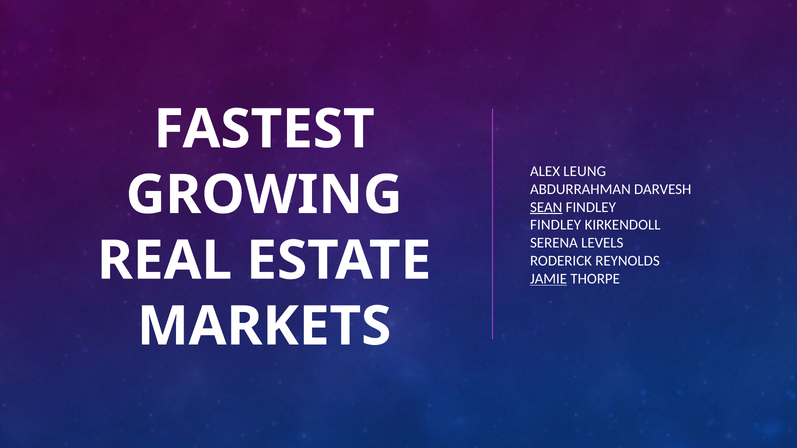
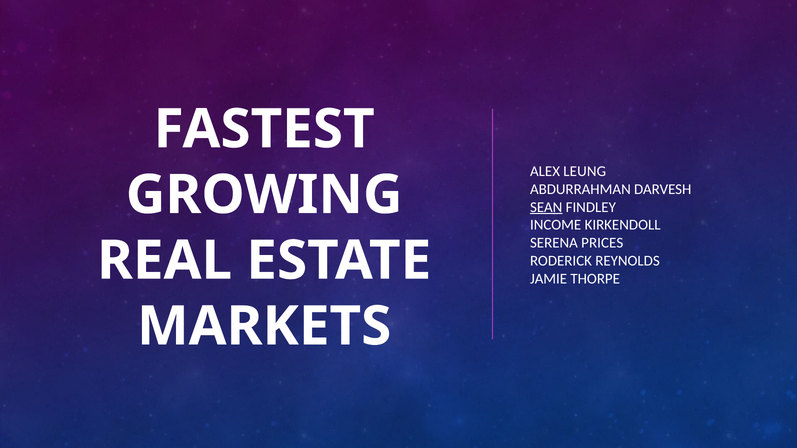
FINDLEY: FINDLEY -> INCOME (556, 225)
LEVELS: LEVELS -> PRICES (602, 243)
JAMIE underline: present -> none (549, 279)
